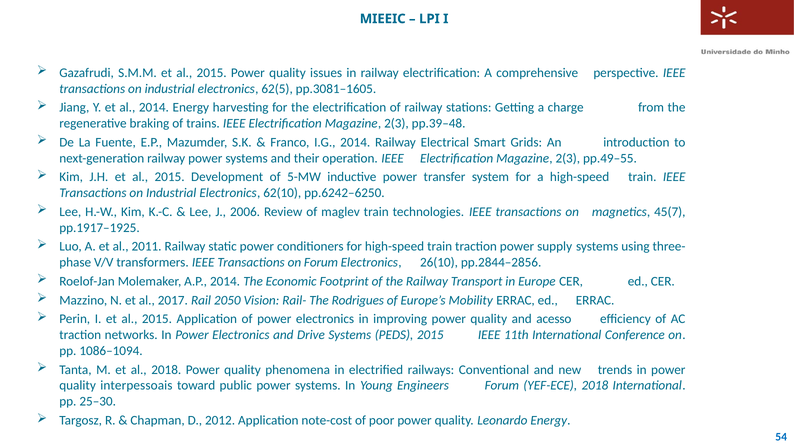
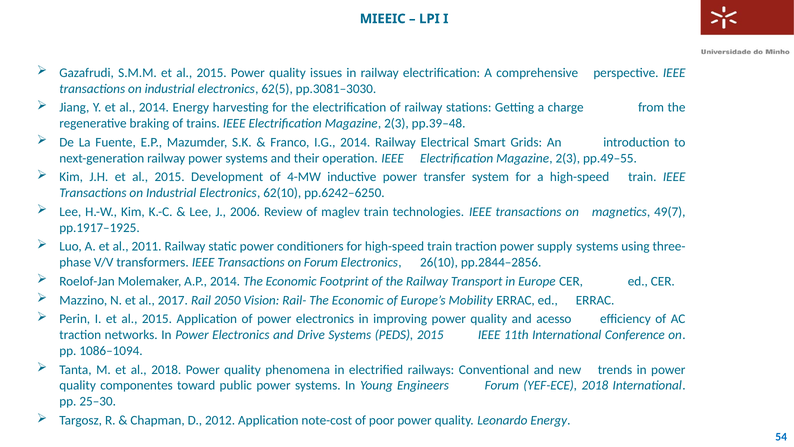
pp.3081–1605: pp.3081–1605 -> pp.3081–3030 (336, 89)
5-MW: 5-MW -> 4-MW (304, 177)
45(7: 45(7 -> 49(7 (670, 212)
Rail- The Rodrigues: Rodrigues -> Economic (358, 300)
interpessoais: interpessoais -> componentes (137, 385)
